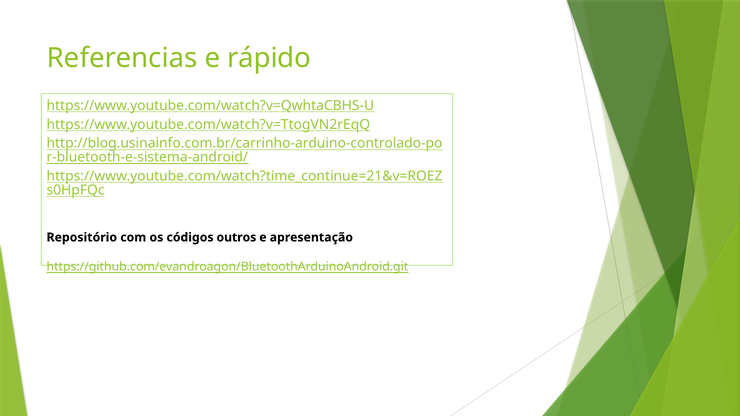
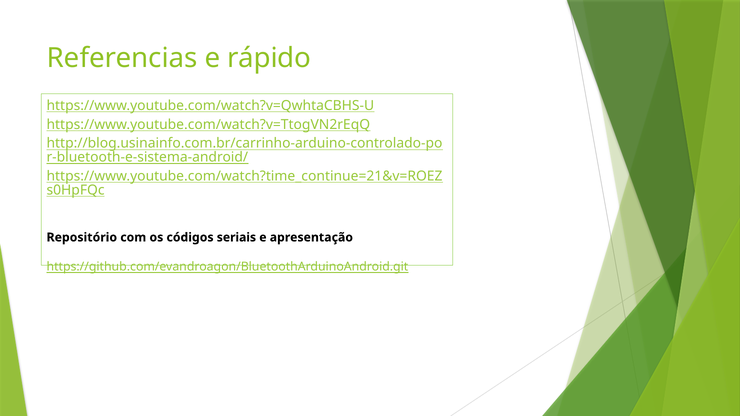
outros: outros -> seriais (236, 237)
